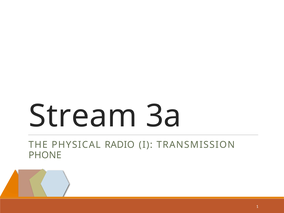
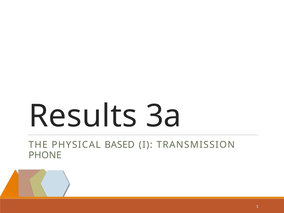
Stream: Stream -> Results (83, 116)
RADIO: RADIO -> BASED (120, 145)
